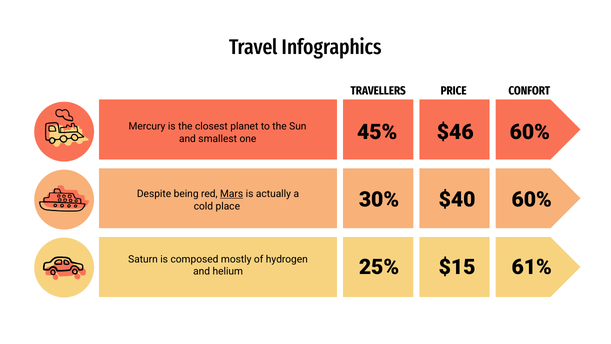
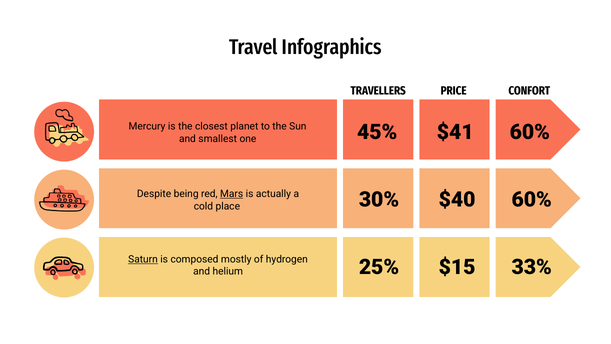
$46: $46 -> $41 (455, 132)
Saturn underline: none -> present (143, 259)
61%: 61% -> 33% (532, 267)
